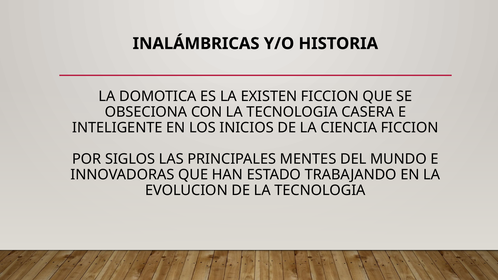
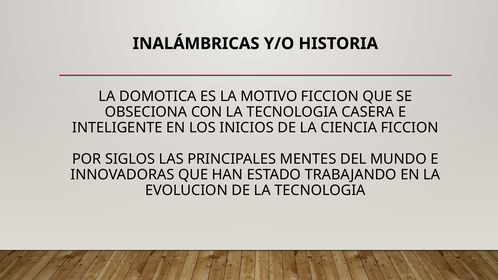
EXISTEN: EXISTEN -> MOTIVO (269, 96)
